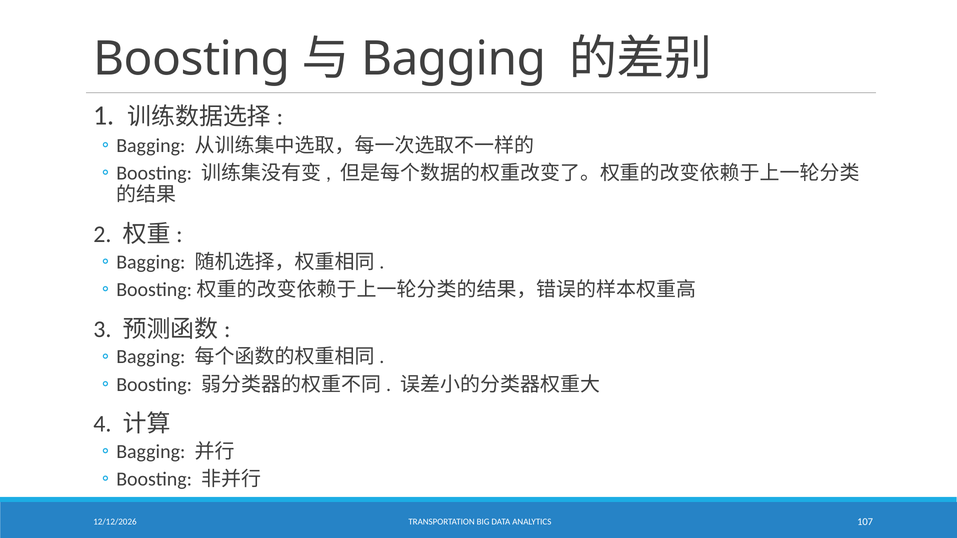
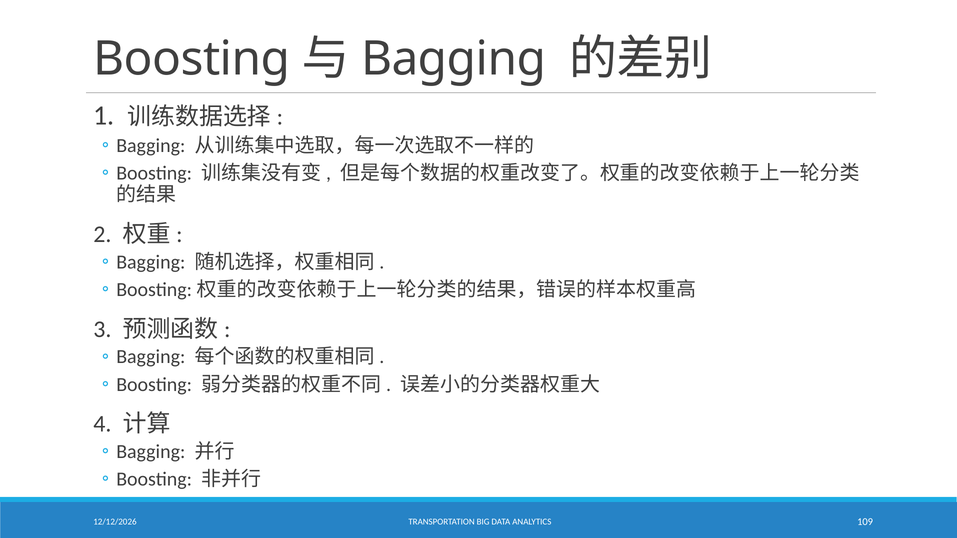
107: 107 -> 109 (865, 522)
